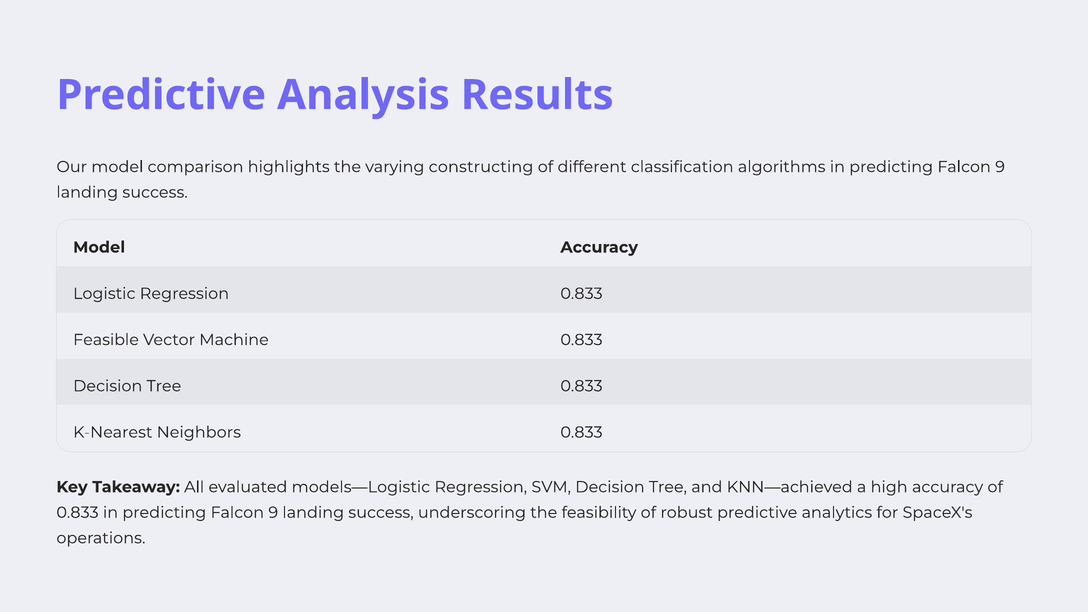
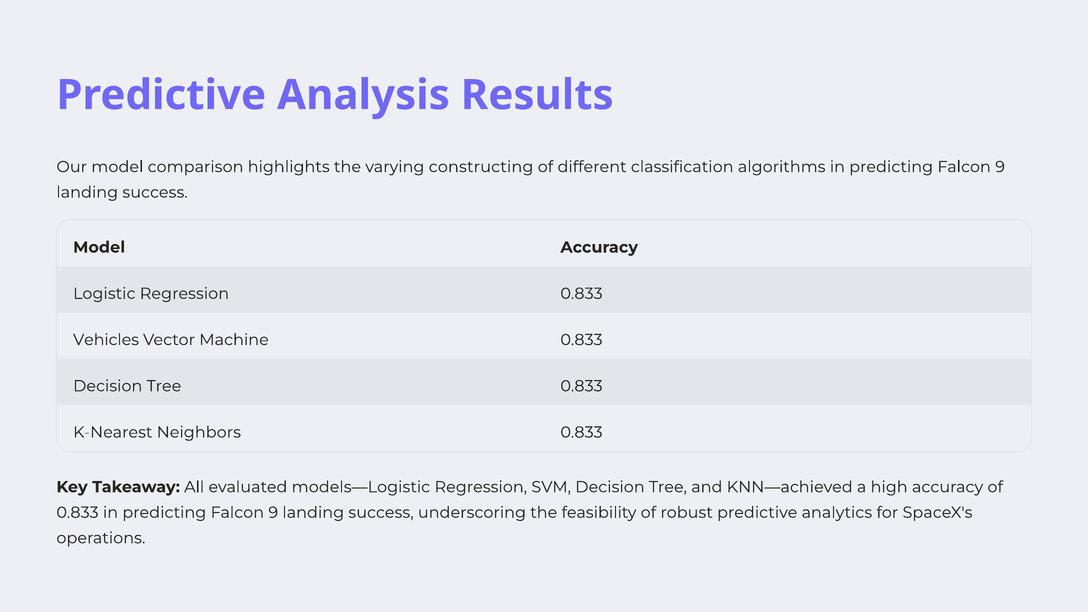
Feasible: Feasible -> Vehicles (106, 340)
